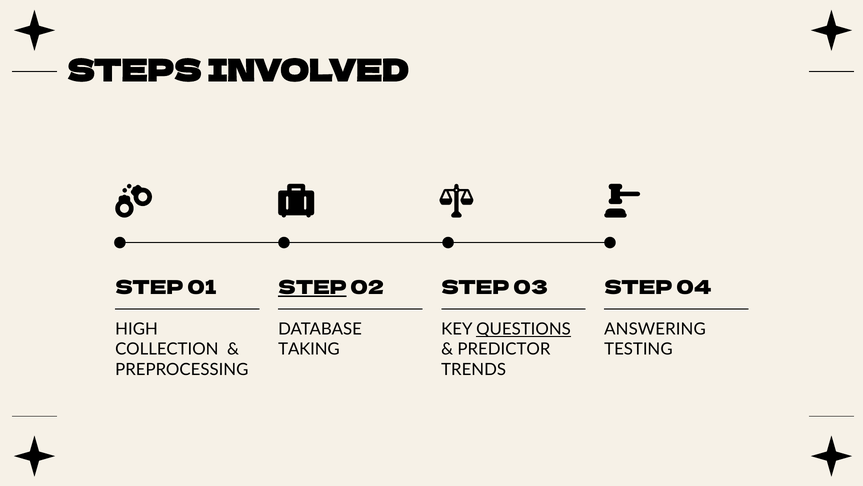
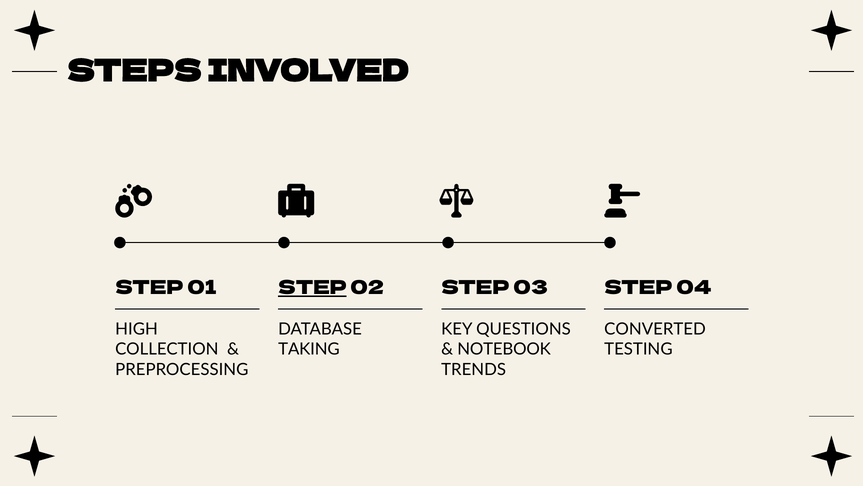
QUESTIONS underline: present -> none (523, 329)
ANSWERING: ANSWERING -> CONVERTED (655, 329)
PREDICTOR: PREDICTOR -> NOTEBOOK (504, 349)
